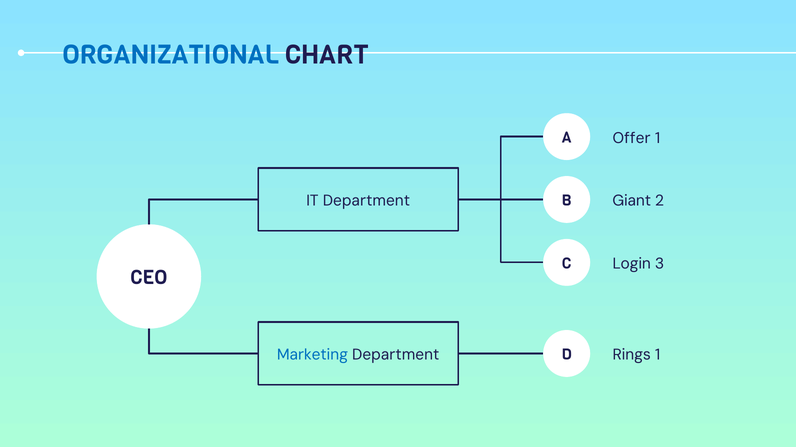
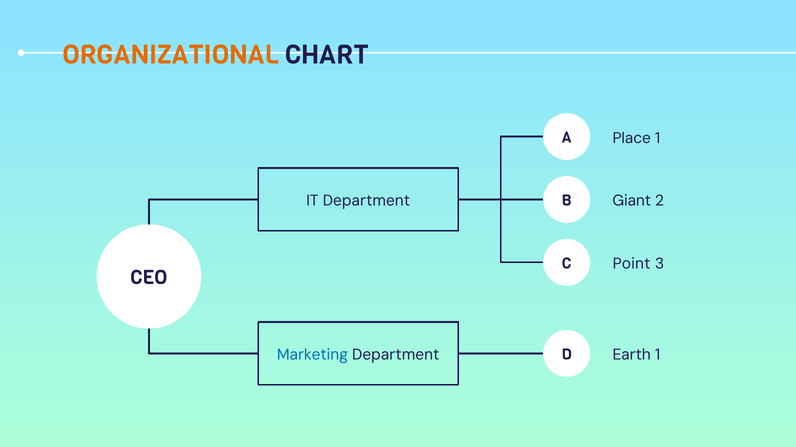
ORGANIZATIONAL colour: blue -> orange (171, 55)
Offer: Offer -> Place (632, 138)
Login: Login -> Point (632, 264)
Rings: Rings -> Earth (632, 355)
